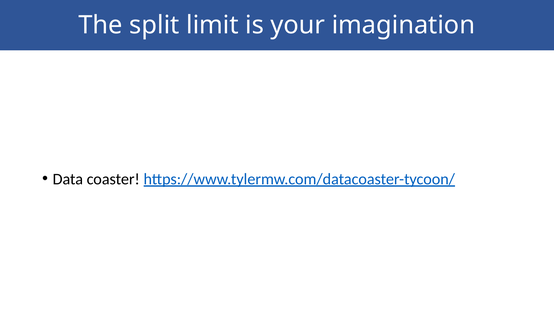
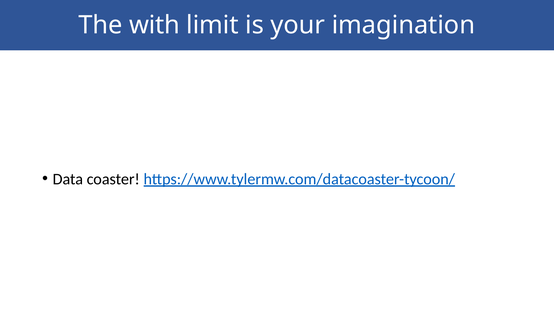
split: split -> with (154, 25)
